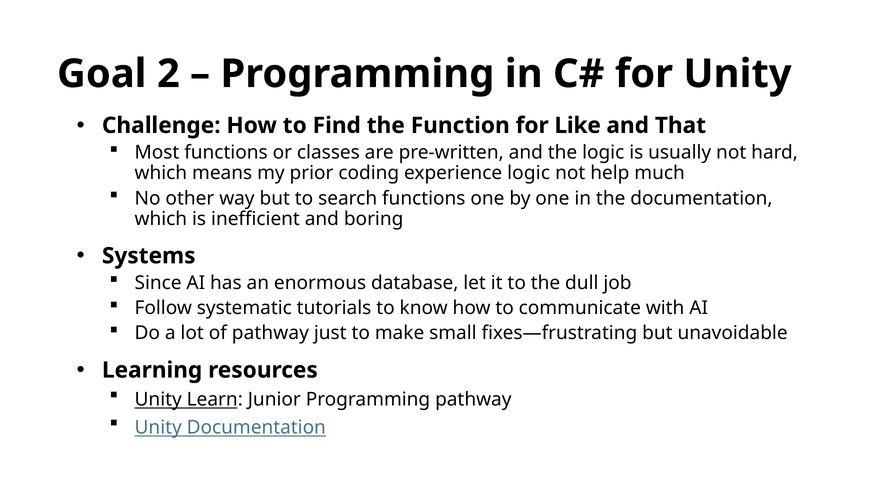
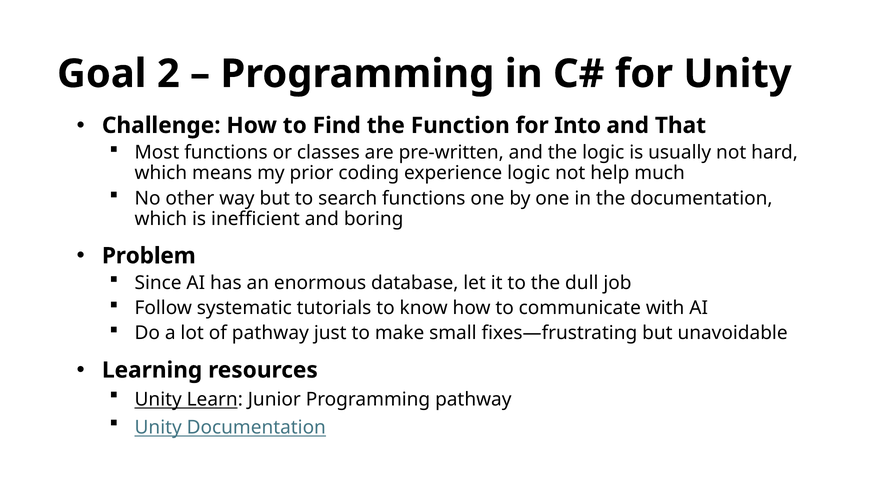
Like: Like -> Into (578, 125)
Systems: Systems -> Problem (149, 256)
